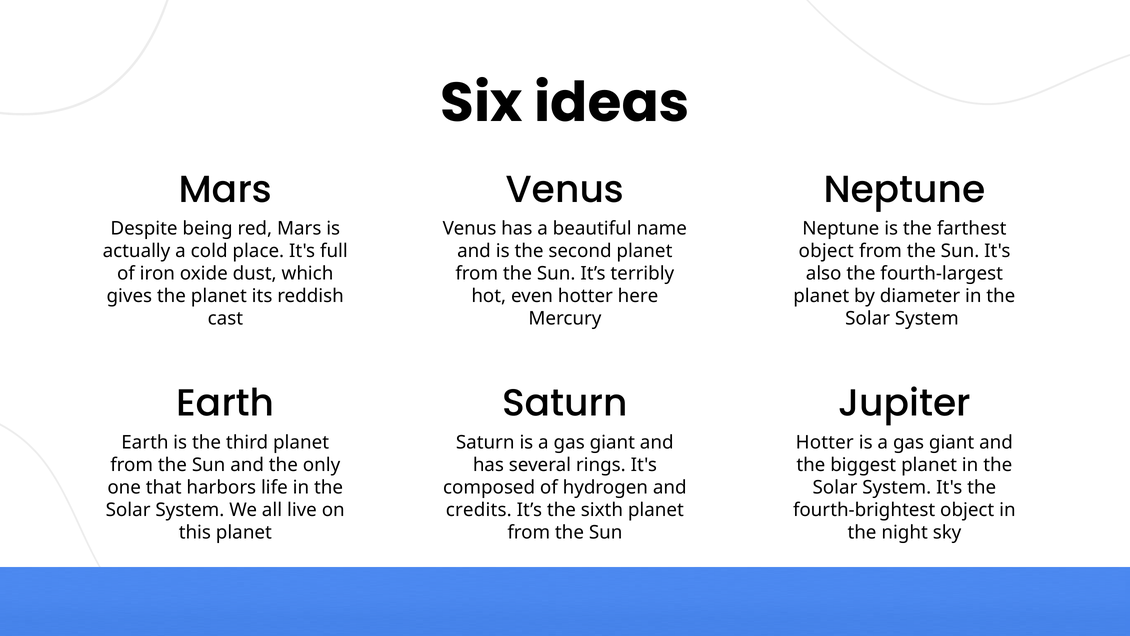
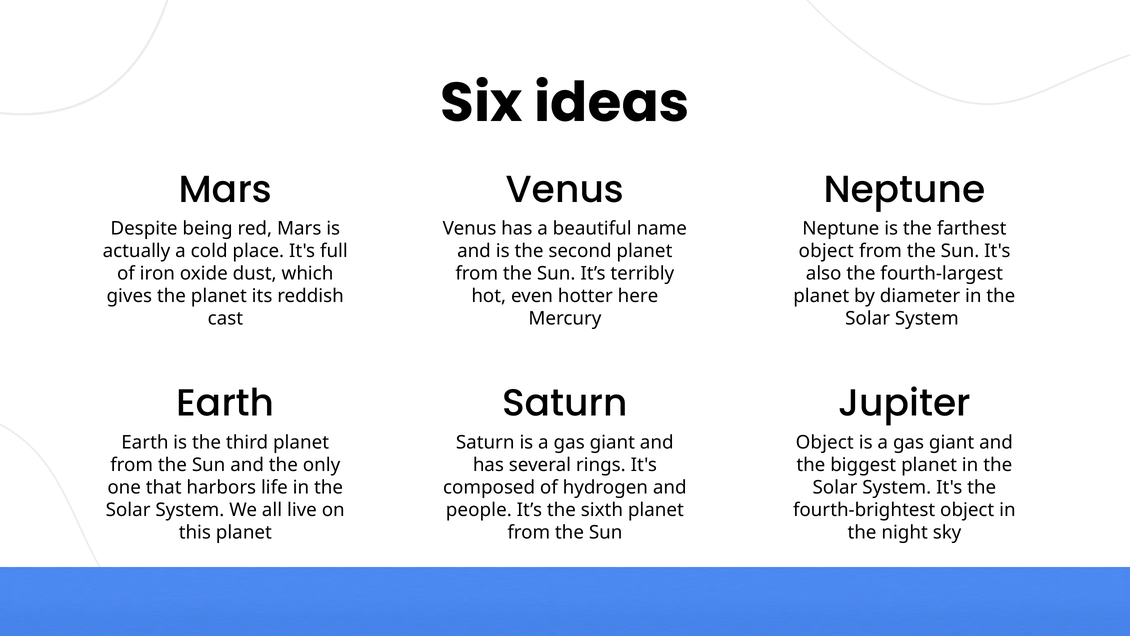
Hotter: Hotter -> Object (825, 442)
credits: credits -> people (479, 510)
